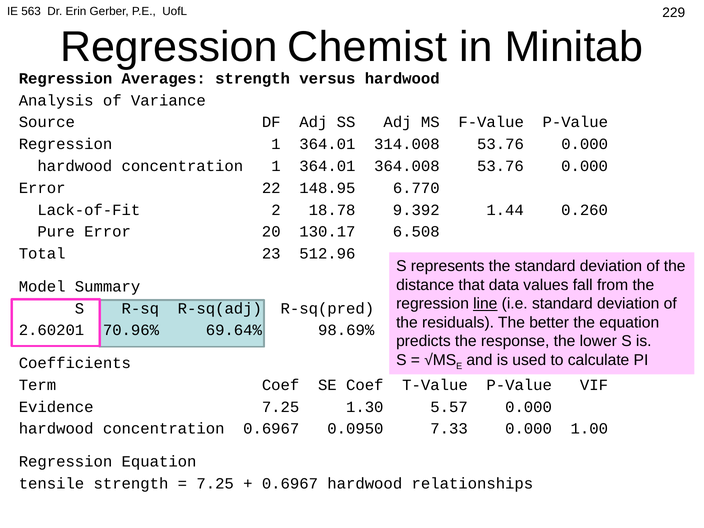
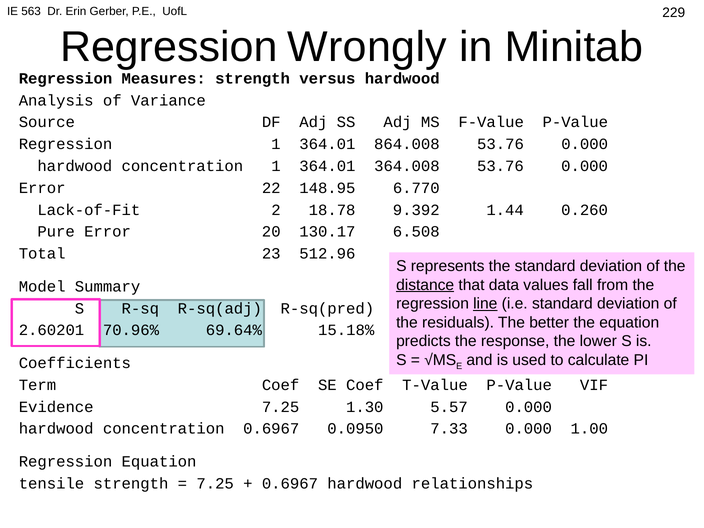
Chemist: Chemist -> Wrongly (367, 47)
Averages: Averages -> Measures (164, 79)
314.008: 314.008 -> 864.008 (407, 144)
distance underline: none -> present (425, 285)
98.69%: 98.69% -> 15.18% (346, 330)
